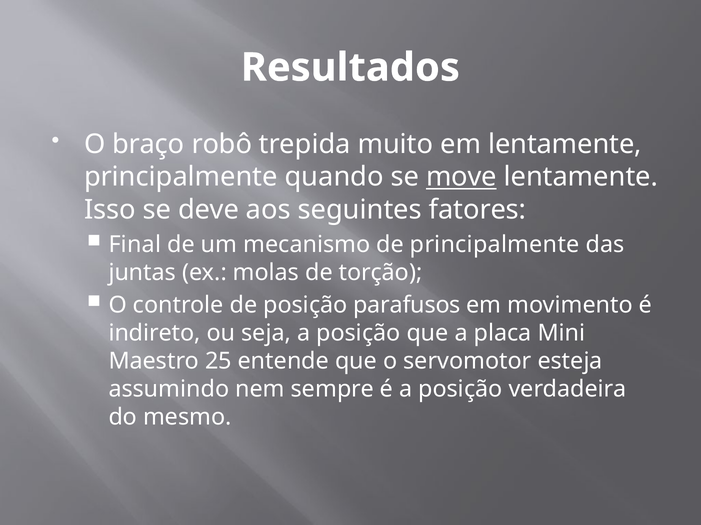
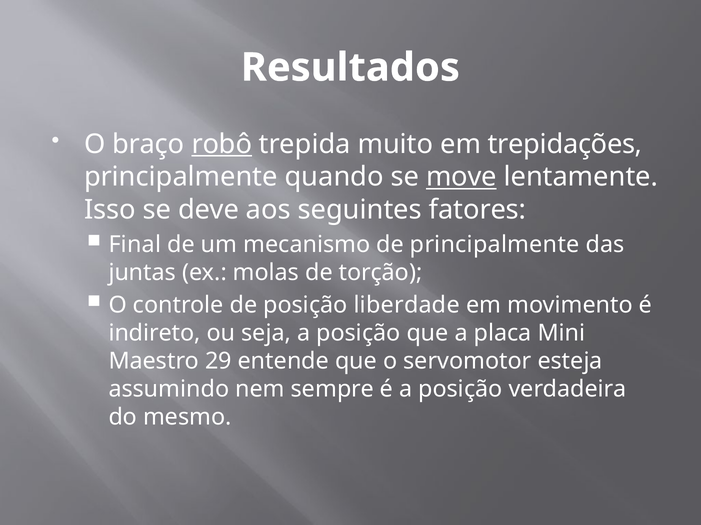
robô underline: none -> present (222, 144)
em lentamente: lentamente -> trepidações (565, 144)
parafusos: parafusos -> liberdade (407, 305)
25: 25 -> 29 (218, 361)
